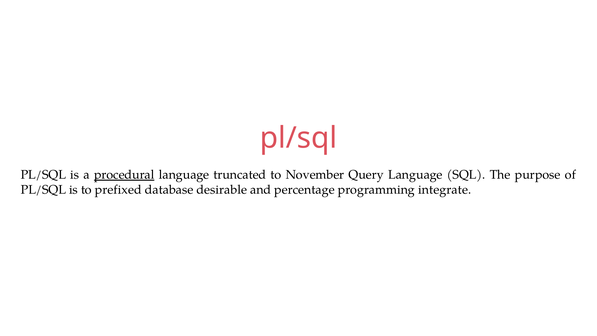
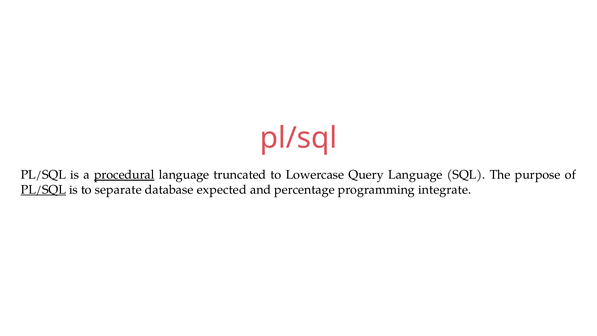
November: November -> Lowercase (315, 175)
PL/SQL underline: none -> present (43, 190)
prefixed: prefixed -> separate (118, 190)
desirable: desirable -> expected (222, 190)
